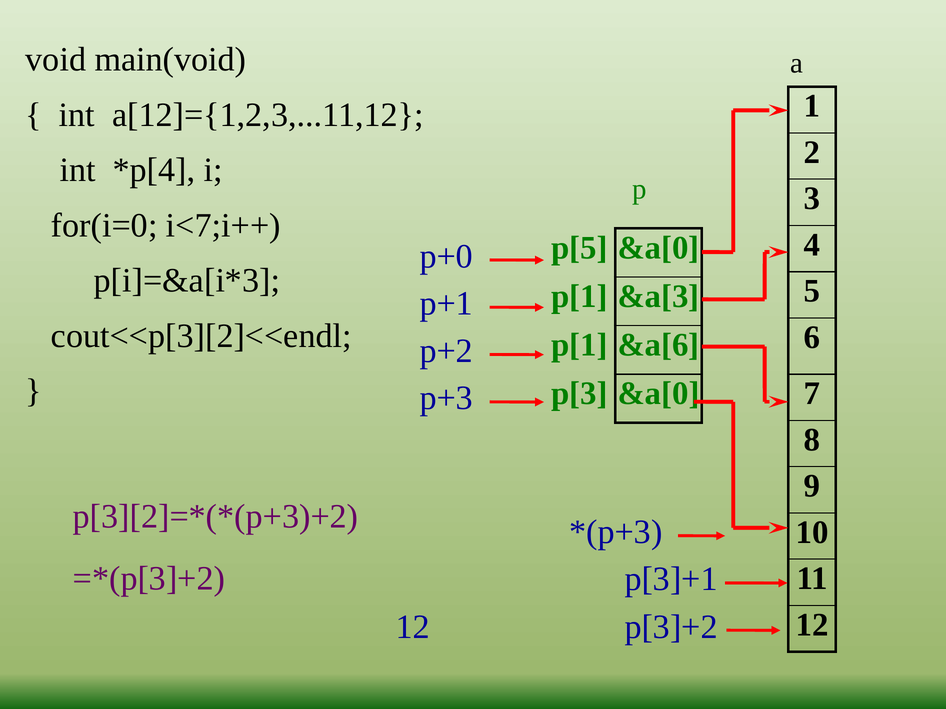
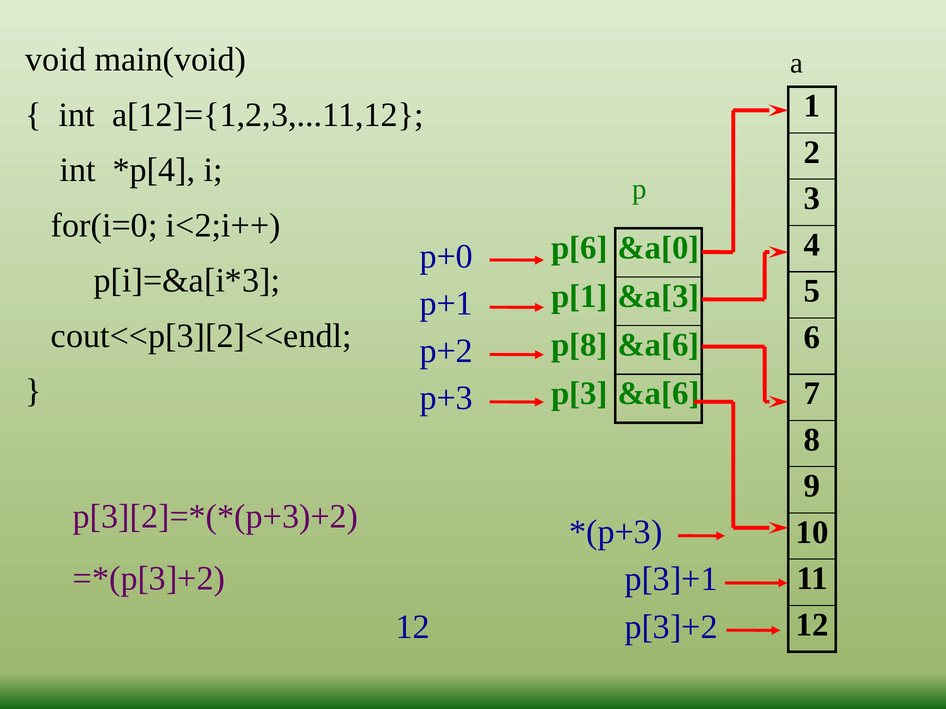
i<7;i++: i<7;i++ -> i<2;i++ (223, 225)
p[5: p[5 -> p[6 (579, 248)
p[1: p[1 -> p[8 (579, 345)
&a[0: &a[0 -> &a[6 (658, 394)
